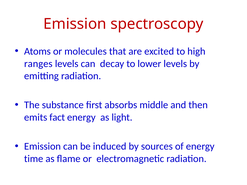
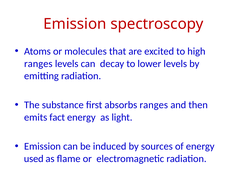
absorbs middle: middle -> ranges (154, 105)
time: time -> used (34, 159)
